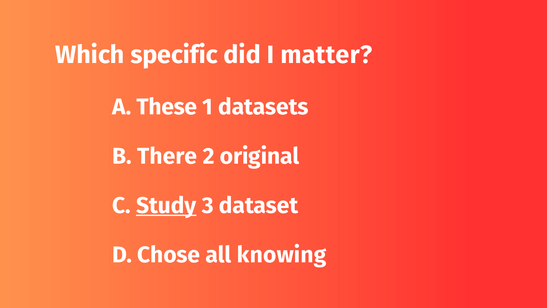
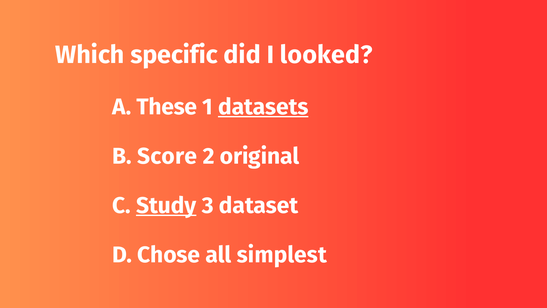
matter: matter -> looked (326, 55)
datasets underline: none -> present (263, 107)
There: There -> Score (167, 156)
knowing: knowing -> simplest (282, 255)
